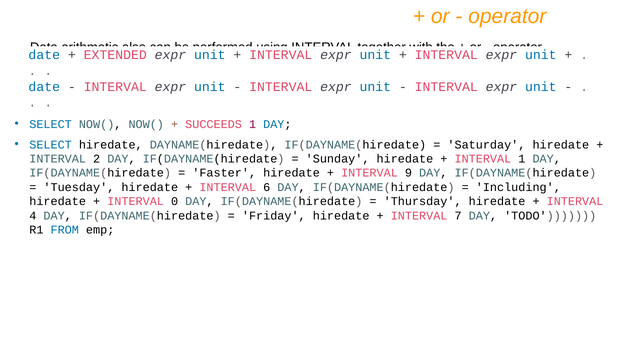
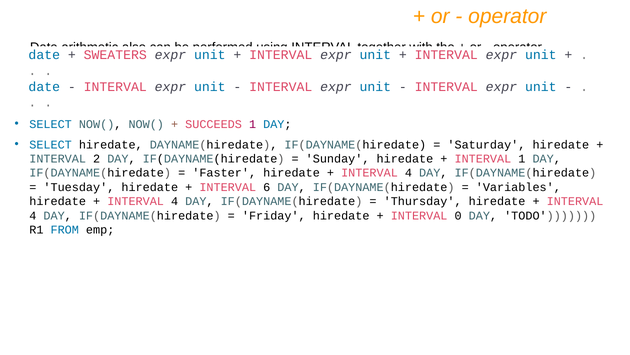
EXTENDED: EXTENDED -> SWEATERS (115, 55)
9: 9 -> 4 (408, 173)
Including: Including -> Variables (518, 187)
0: 0 -> 4 (175, 201)
7: 7 -> 0 (458, 215)
